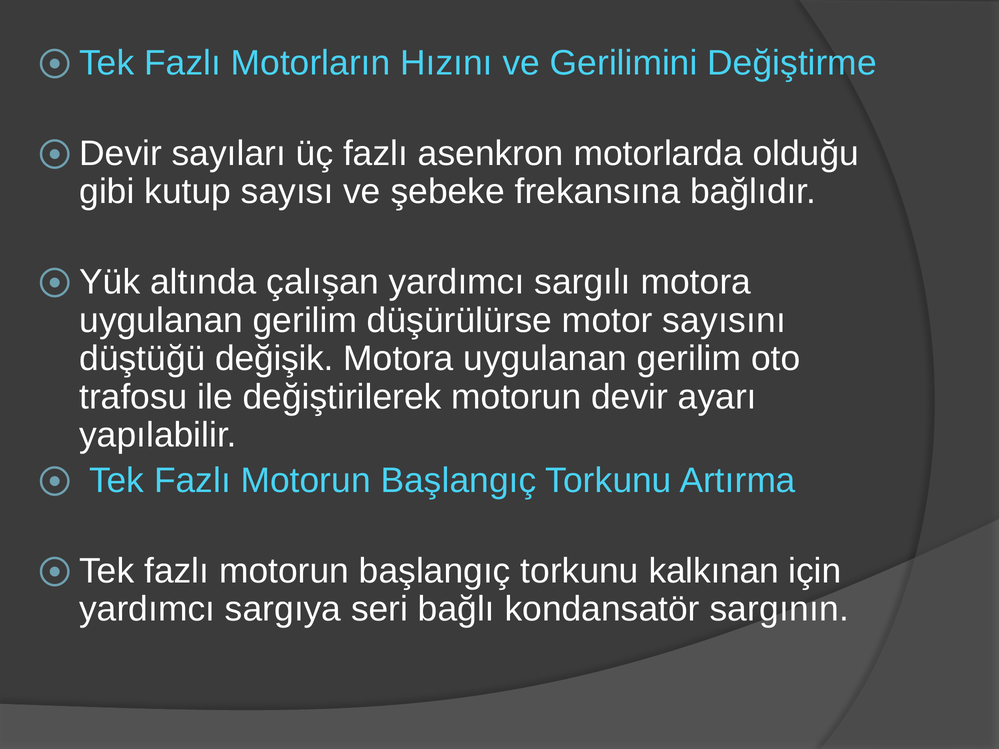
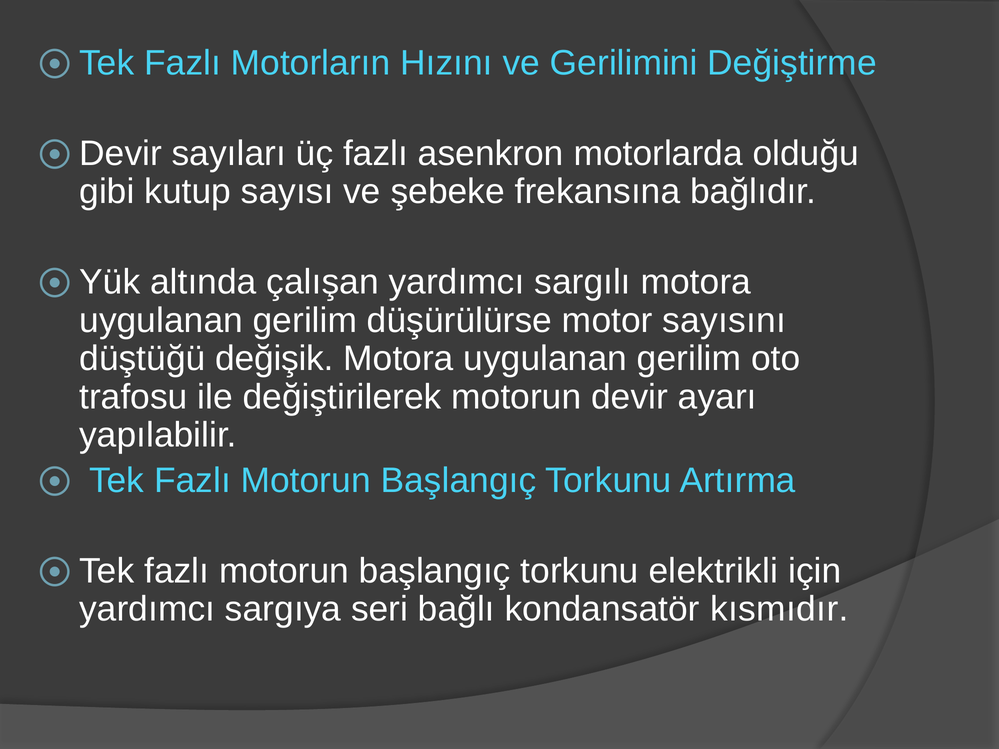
kalkınan: kalkınan -> elektrikli (713, 571)
sargının: sargının -> kısmıdır (779, 609)
